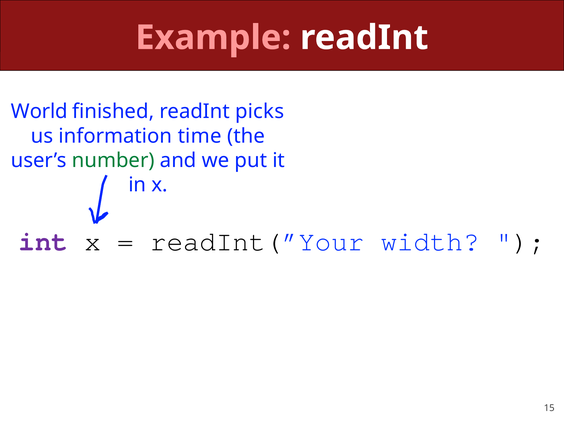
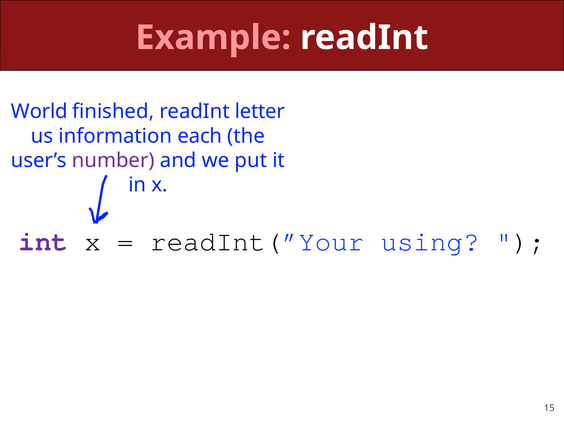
picks: picks -> letter (260, 112)
time: time -> each (200, 136)
number colour: green -> purple (113, 160)
width: width -> using (430, 242)
